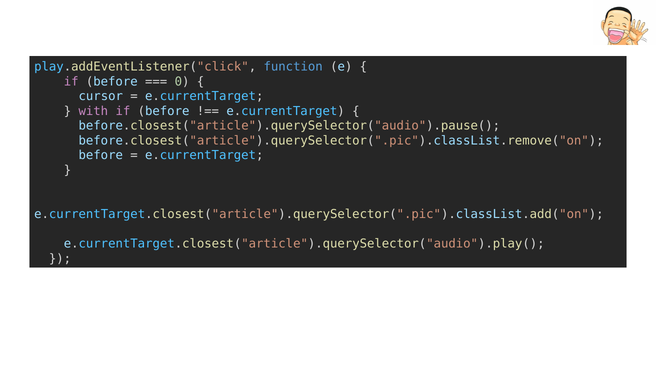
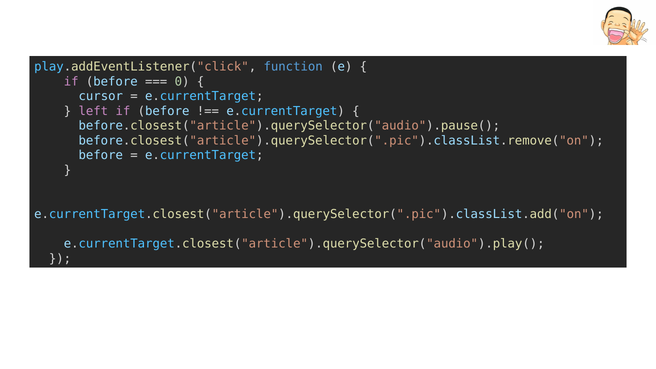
with: with -> left (93, 111)
